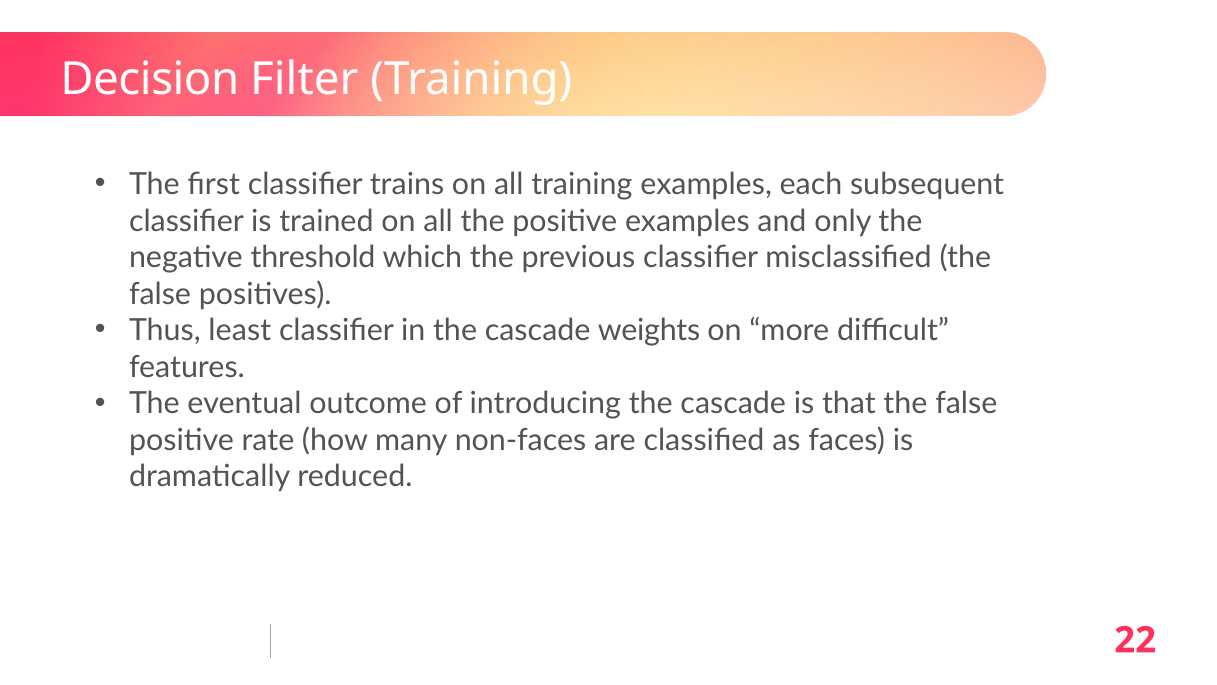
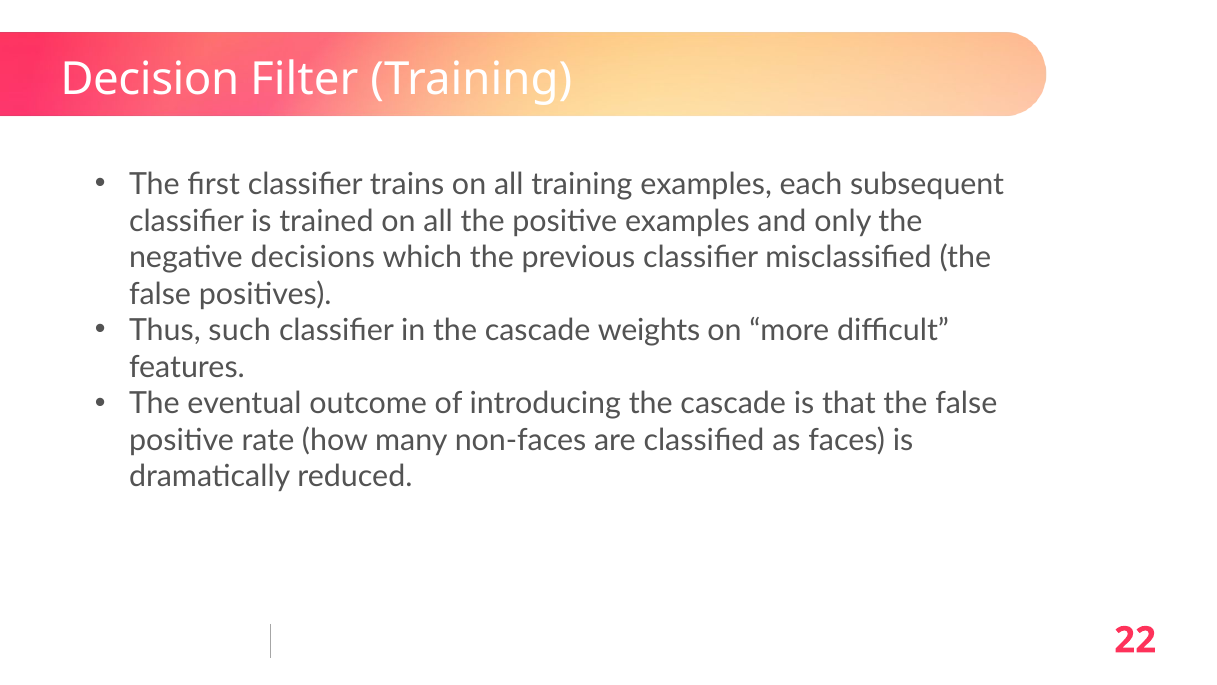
threshold: threshold -> decisions (313, 257)
least: least -> such (240, 330)
